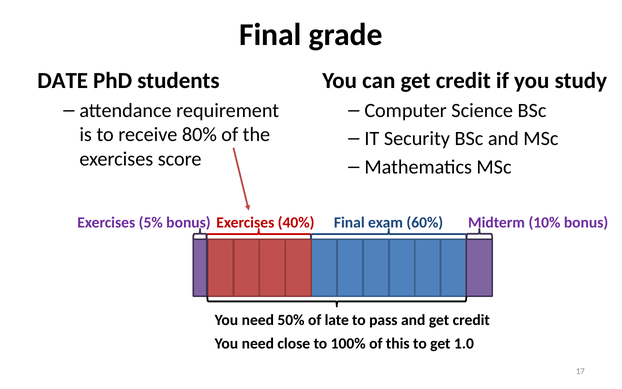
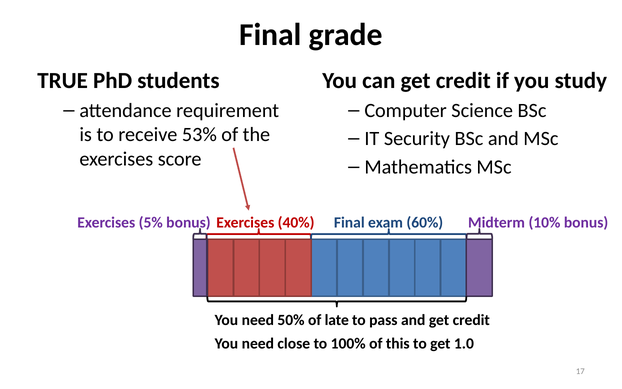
DATE: DATE -> TRUE (63, 81)
80%: 80% -> 53% (199, 135)
